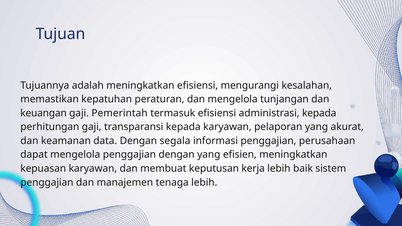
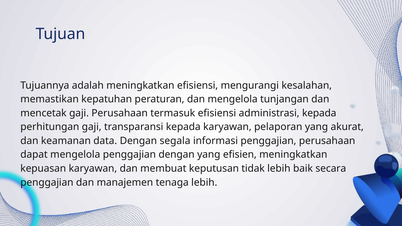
keuangan: keuangan -> mencetak (43, 113)
gaji Pemerintah: Pemerintah -> Perusahaan (120, 113)
kerja: kerja -> tidak (253, 169)
sistem: sistem -> secara (331, 169)
